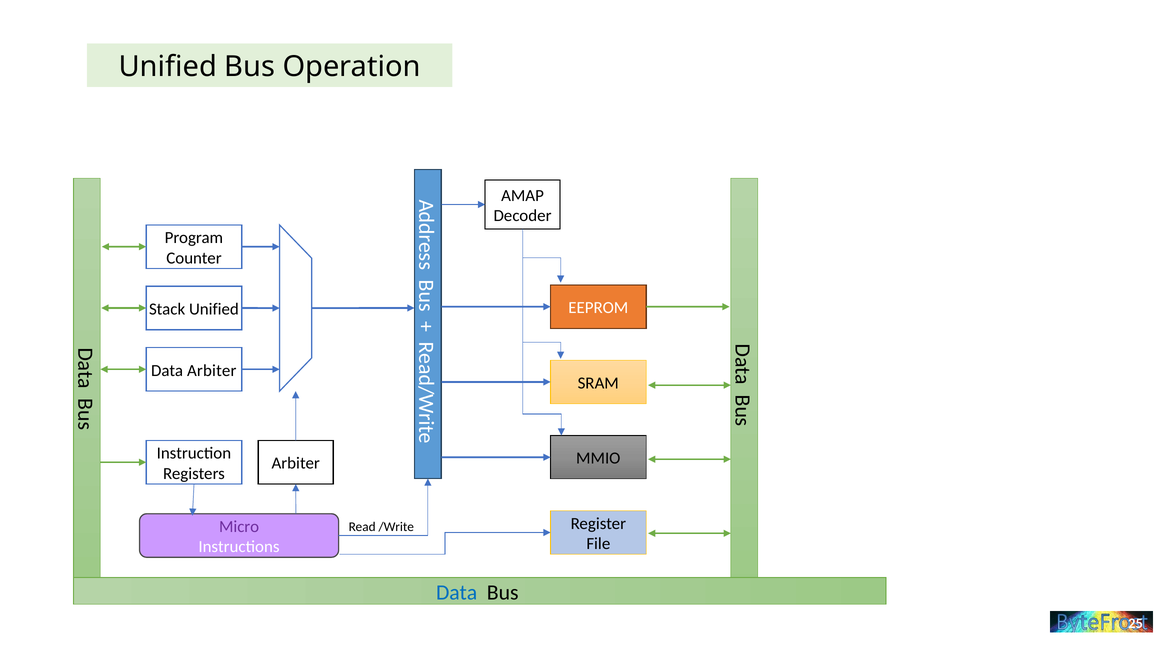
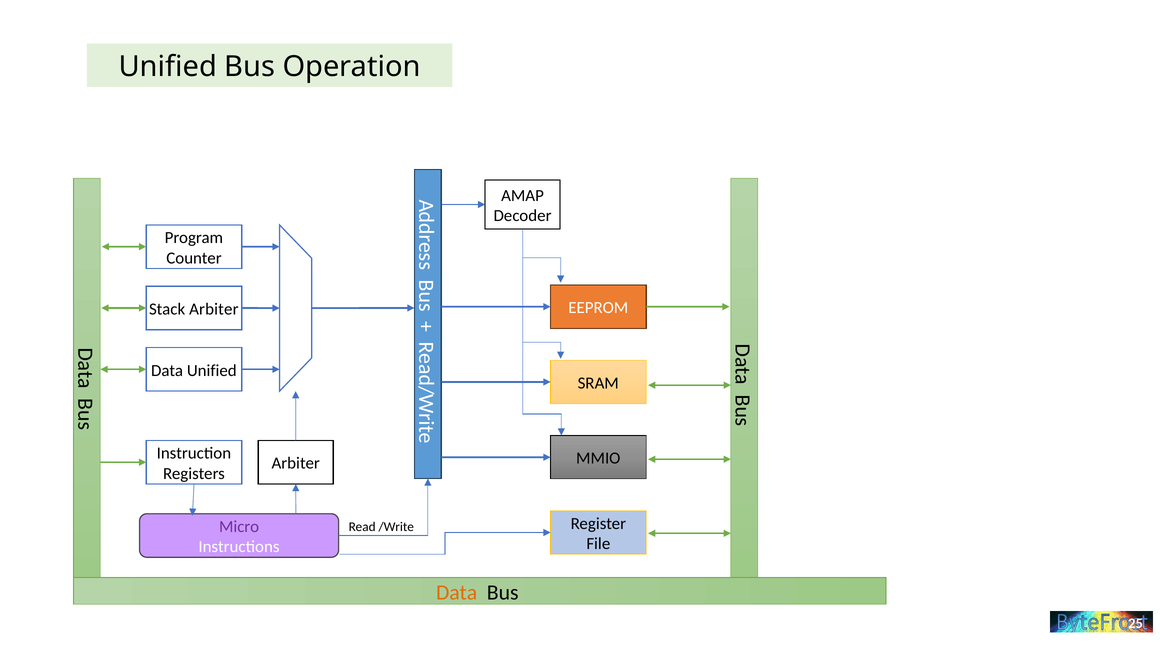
Stack Unified: Unified -> Arbiter (214, 309)
Data Arbiter: Arbiter -> Unified (212, 371)
Data colour: blue -> orange (457, 593)
